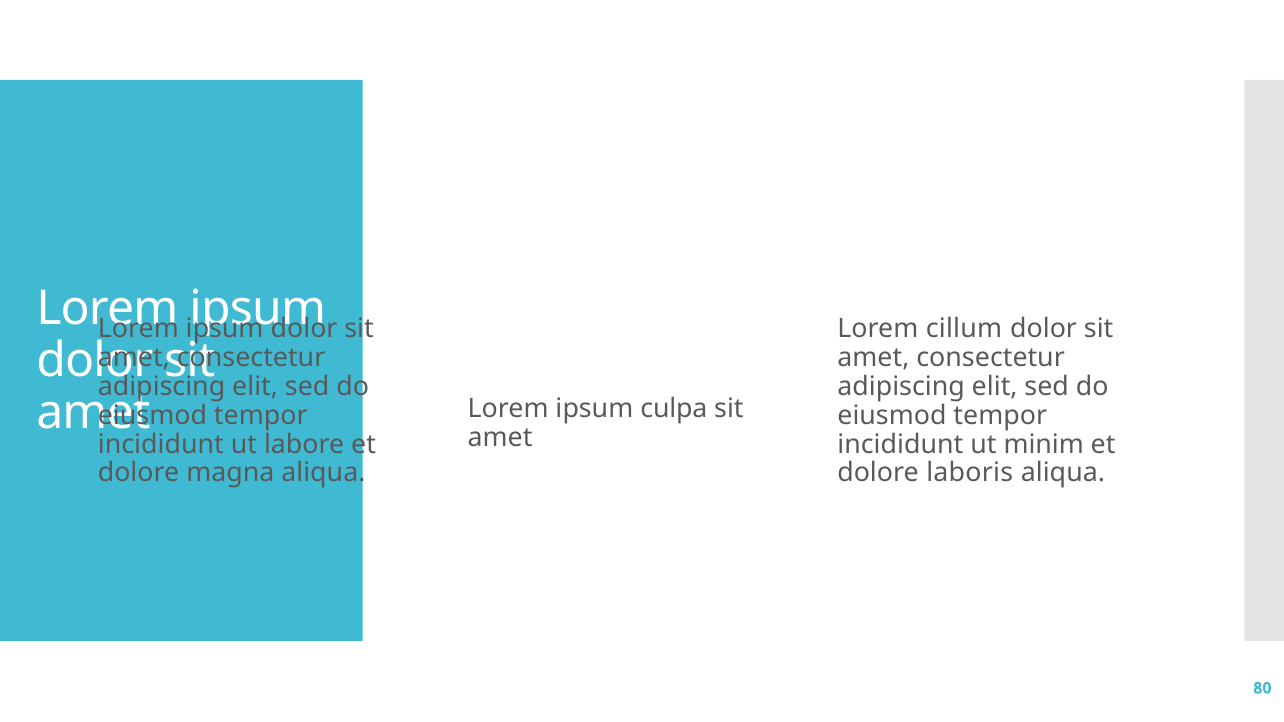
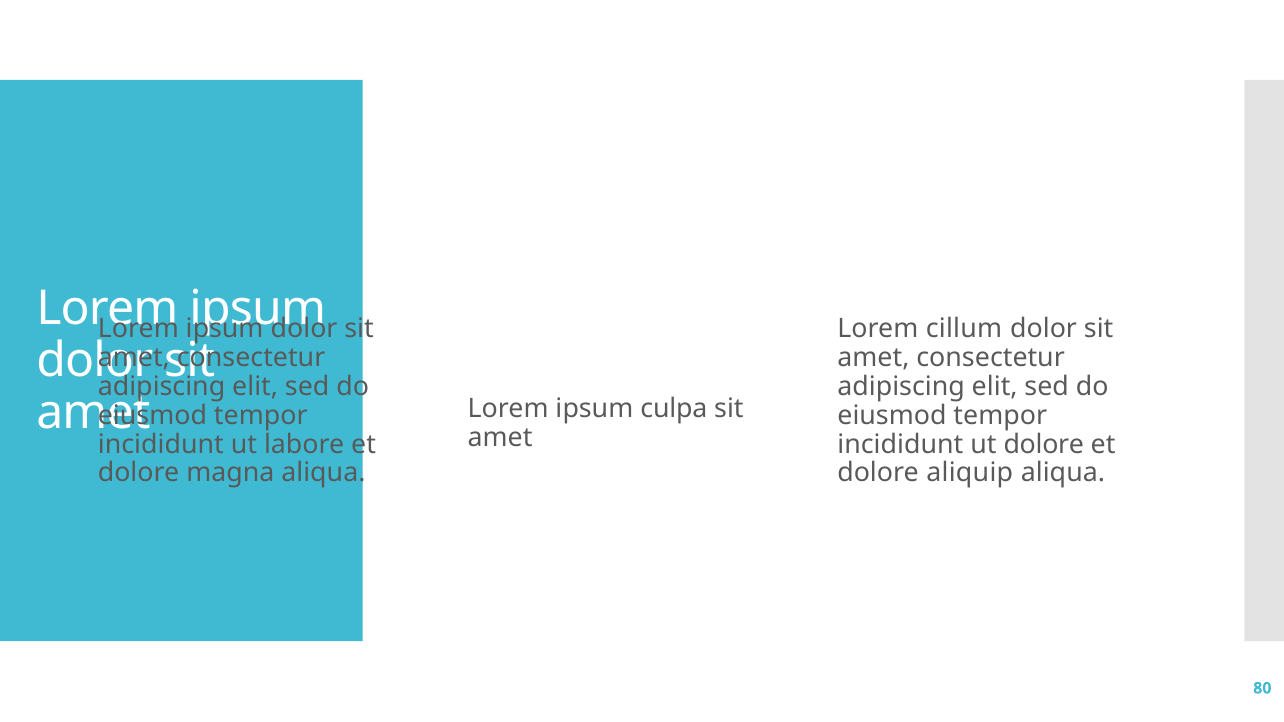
ut minim: minim -> dolore (1044, 444)
laboris: laboris -> aliquip (970, 473)
